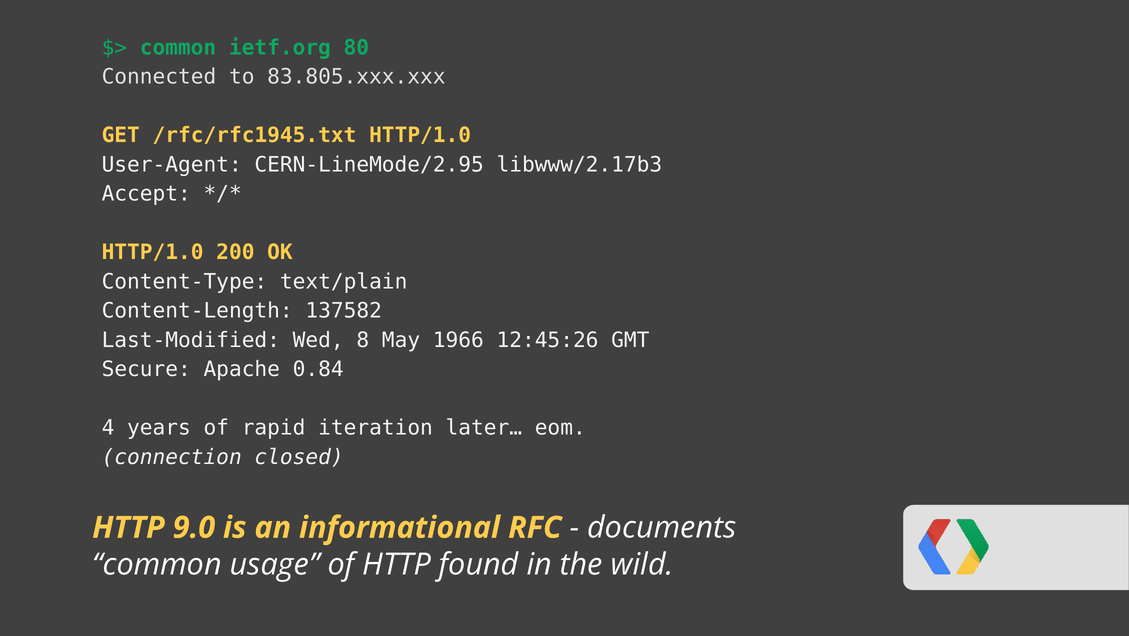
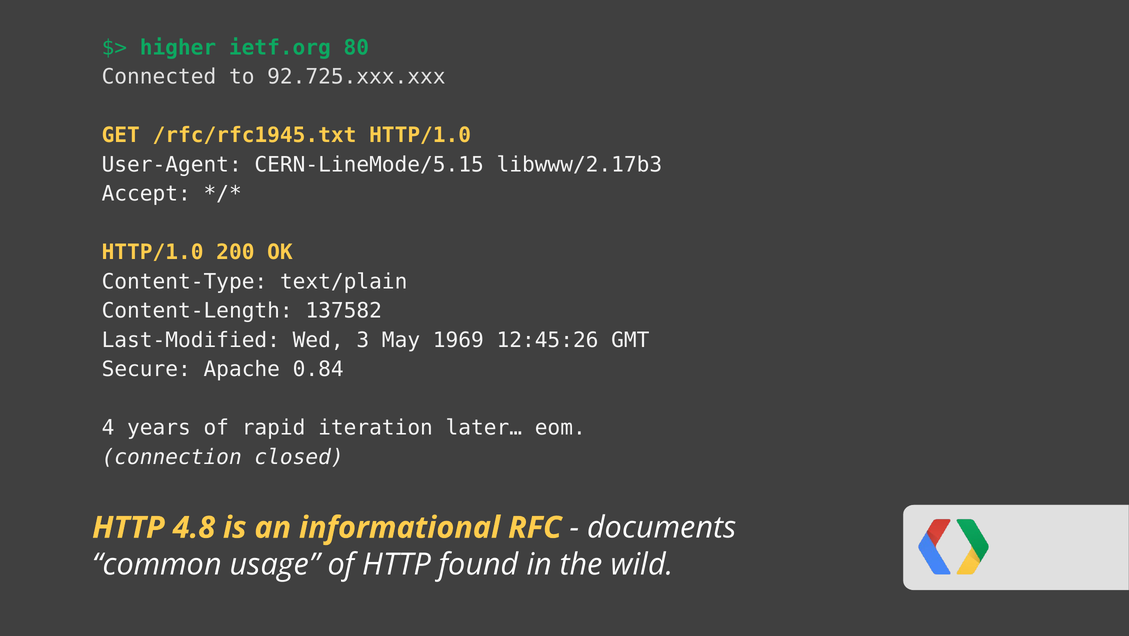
common: common -> higher (178, 48)
83.805.xxx.xxx: 83.805.xxx.xxx -> 92.725.xxx.xxx (356, 77)
CERN-LineMode/2.95: CERN-LineMode/2.95 -> CERN-LineMode/5.15 (369, 164)
8: 8 -> 3 (363, 340)
1966: 1966 -> 1969 (458, 340)
9.0: 9.0 -> 4.8 (194, 527)
